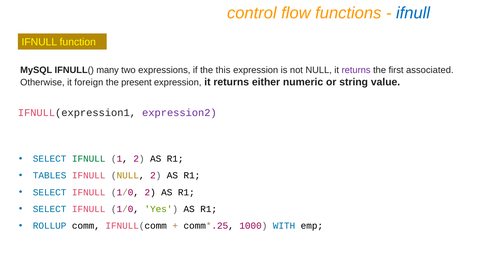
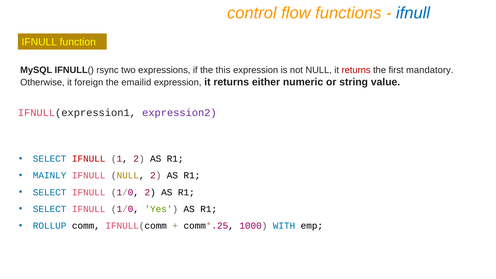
many: many -> rsync (108, 70)
returns colour: purple -> red (356, 70)
associated: associated -> mandatory (430, 70)
present: present -> emailid (136, 82)
IFNULL colour: green -> red (89, 159)
TABLES: TABLES -> MAINLY (50, 176)
